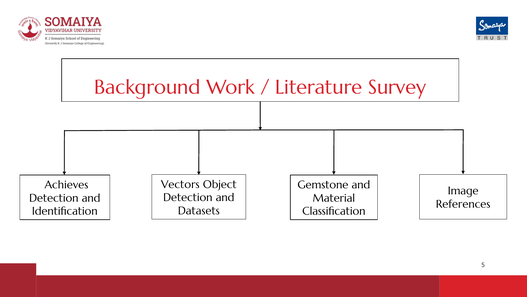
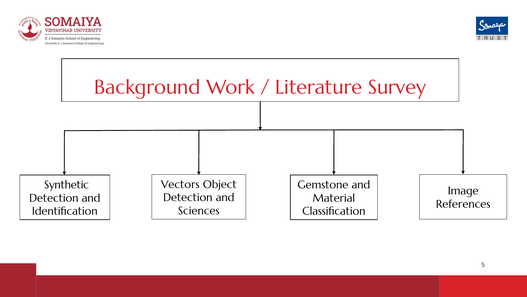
Achieves: Achieves -> Synthetic (67, 185)
Datasets: Datasets -> Sciences (199, 210)
